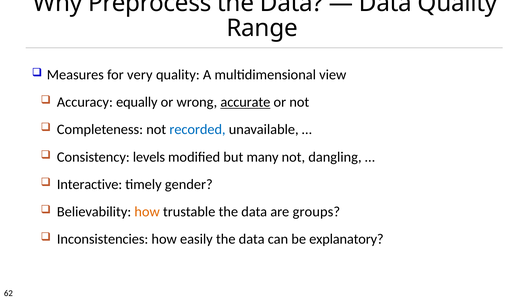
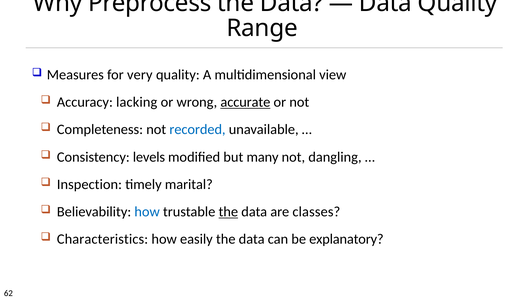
equally: equally -> lacking (137, 102)
Interactive: Interactive -> Inspection (89, 184)
gender: gender -> marital (189, 184)
how colour: orange -> blue (147, 212)
the underline: none -> present (228, 212)
groups: groups -> classes (316, 212)
Inconsistencies: Inconsistencies -> Characteristics (102, 239)
